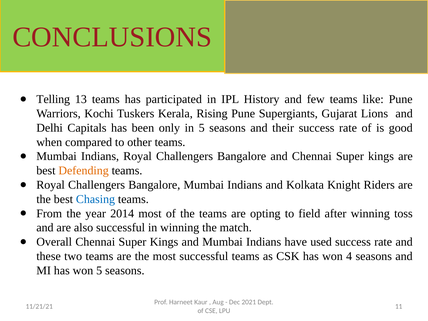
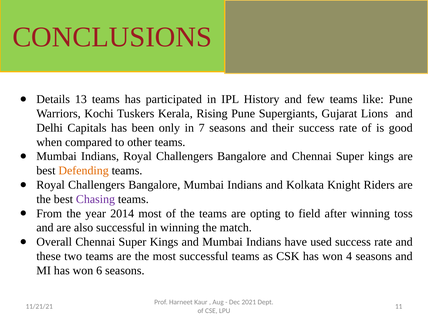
Telling: Telling -> Details (53, 99)
in 5: 5 -> 7 (202, 128)
Chasing colour: blue -> purple (95, 199)
won 5: 5 -> 6 (99, 271)
